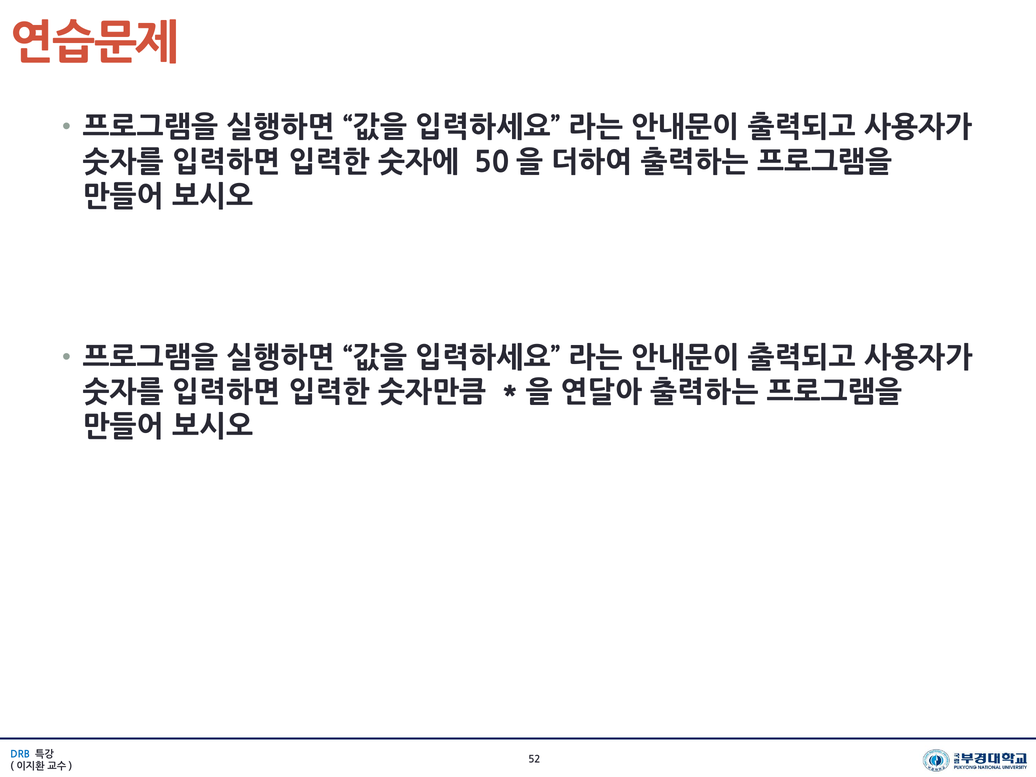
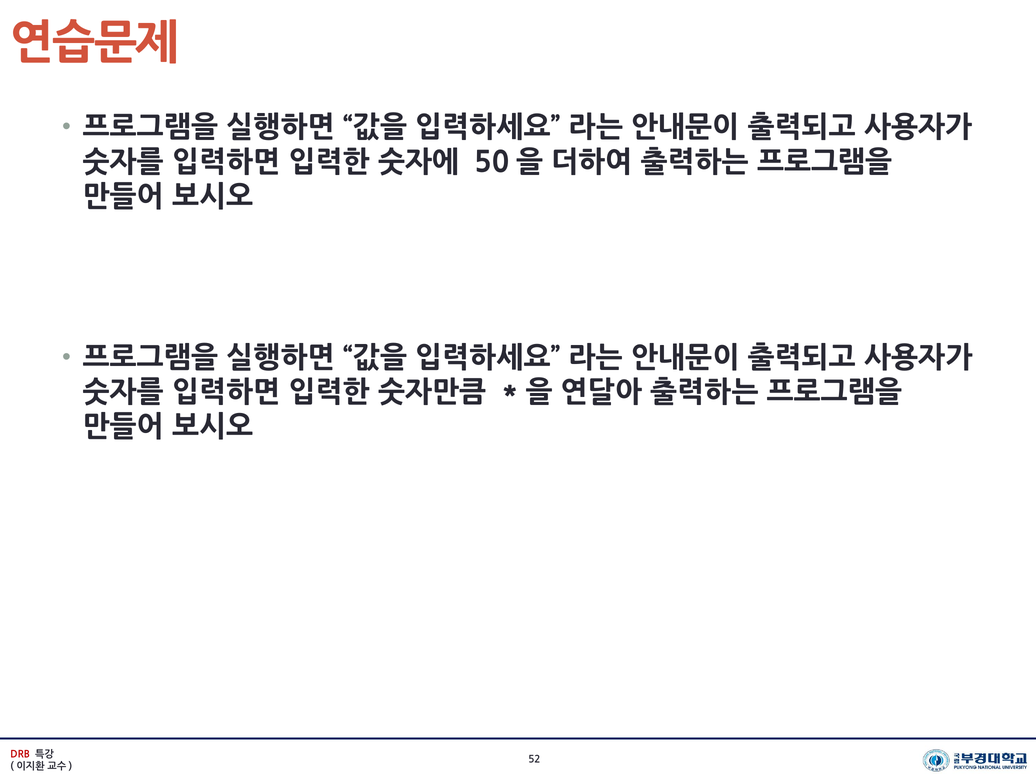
DRB colour: blue -> red (20, 754)
